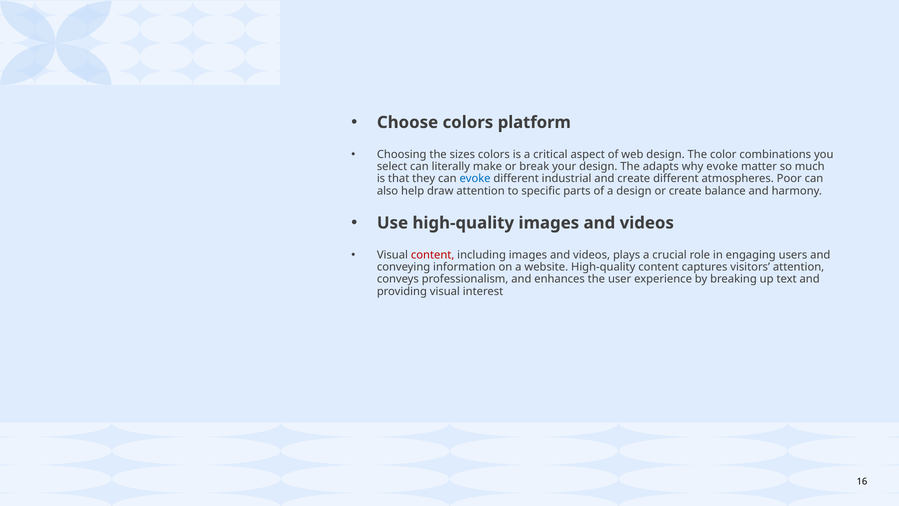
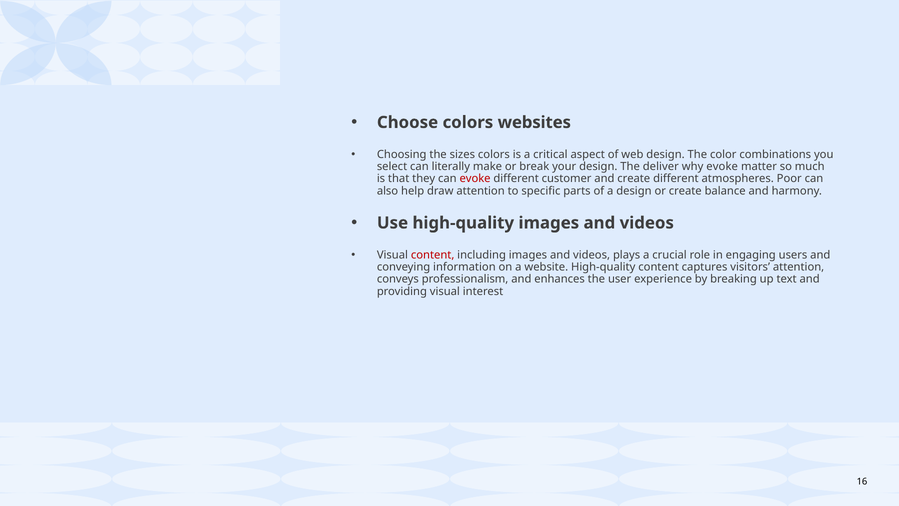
platform: platform -> websites (534, 122)
adapts: adapts -> deliver (661, 167)
evoke colour: blue -> red (475, 179)
industrial: industrial -> customer (567, 179)
